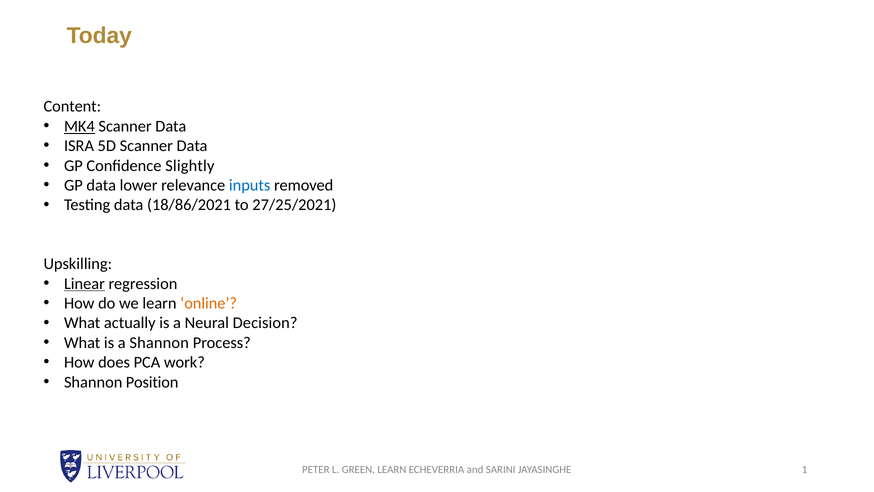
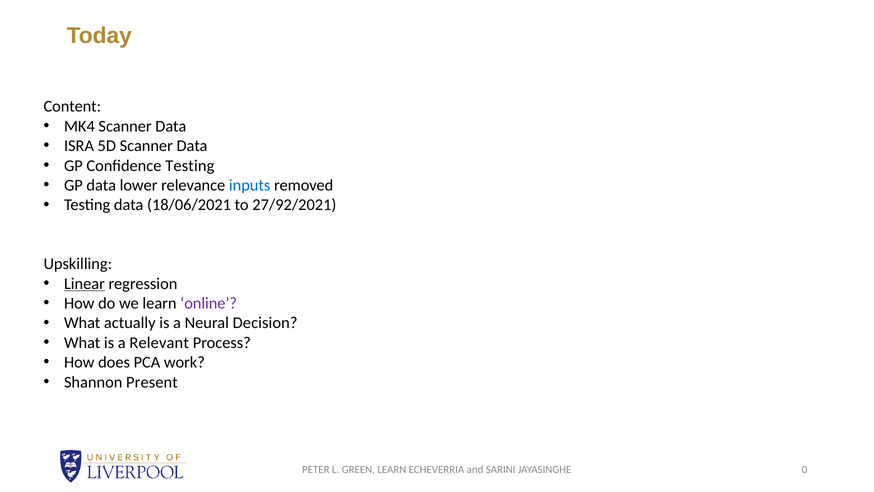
MK4 underline: present -> none (79, 126)
Confidence Slightly: Slightly -> Testing (190, 165)
18/86/2021: 18/86/2021 -> 18/06/2021 (189, 205)
27/25/2021: 27/25/2021 -> 27/92/2021 (294, 205)
online colour: orange -> purple (209, 303)
a Shannon: Shannon -> Relevant (159, 342)
Position: Position -> Present (152, 382)
1: 1 -> 0 (805, 469)
